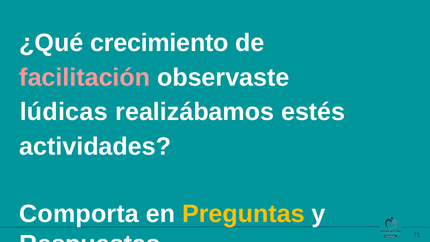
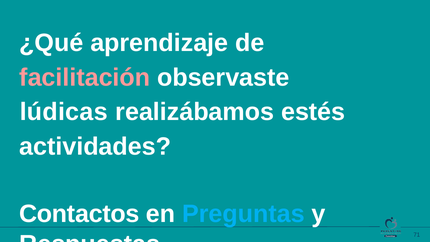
crecimiento: crecimiento -> aprendizaje (159, 43)
Comporta: Comporta -> Contactos (79, 214)
Preguntas colour: yellow -> light blue (243, 214)
